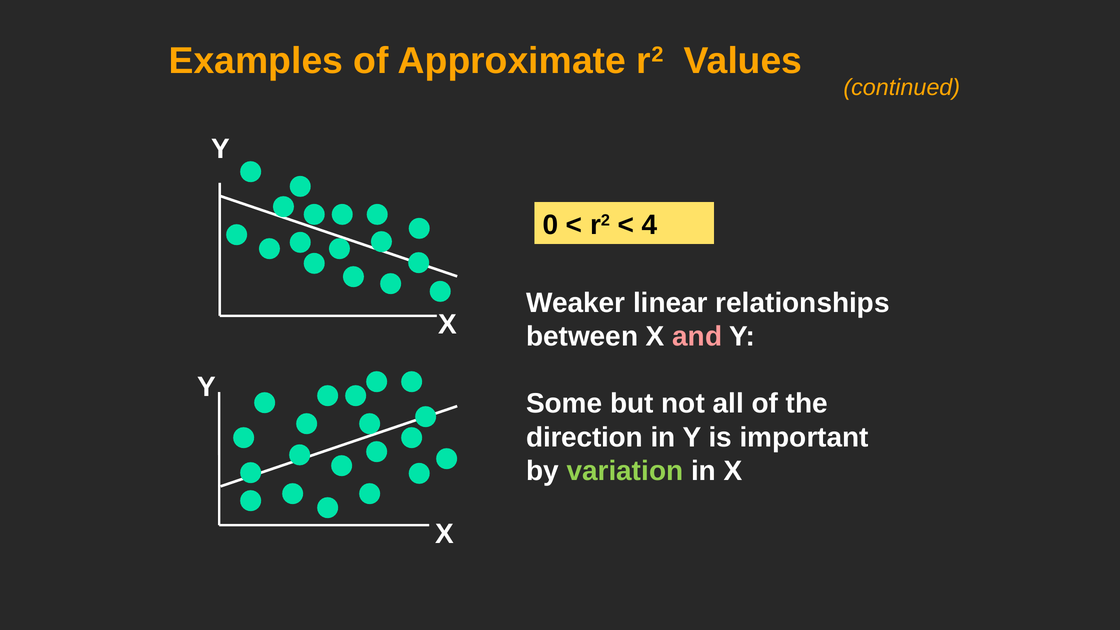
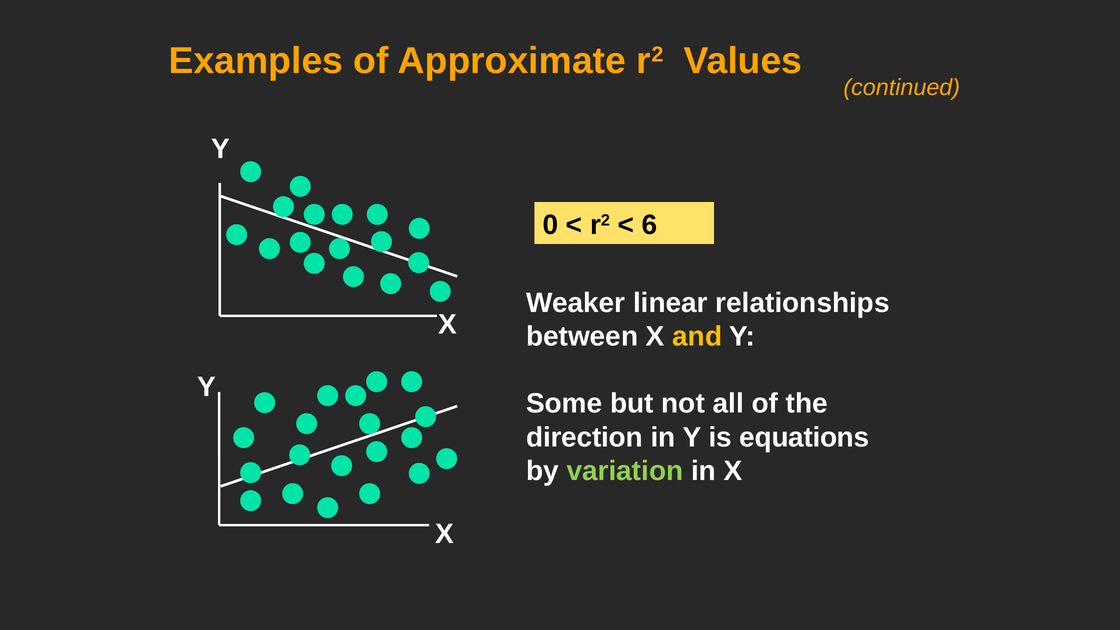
4: 4 -> 6 (649, 225)
and colour: pink -> yellow (697, 336)
important: important -> equations (804, 437)
